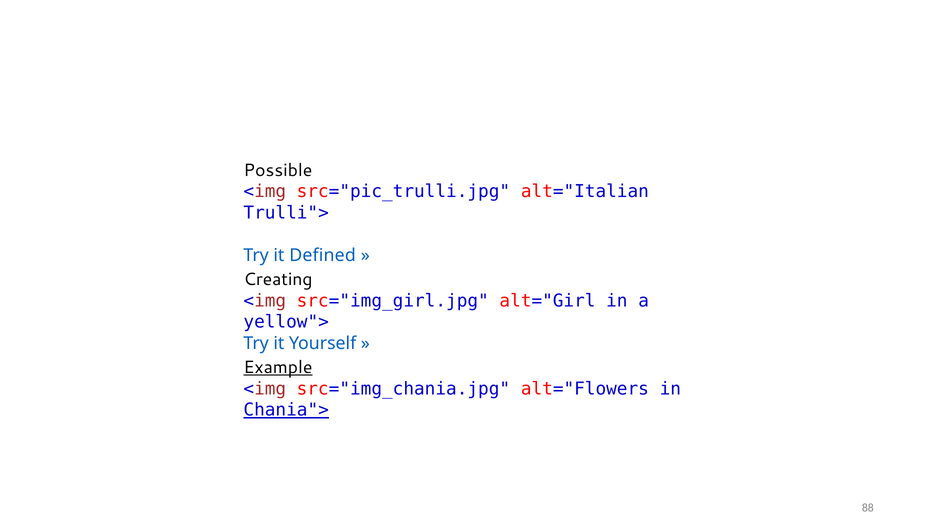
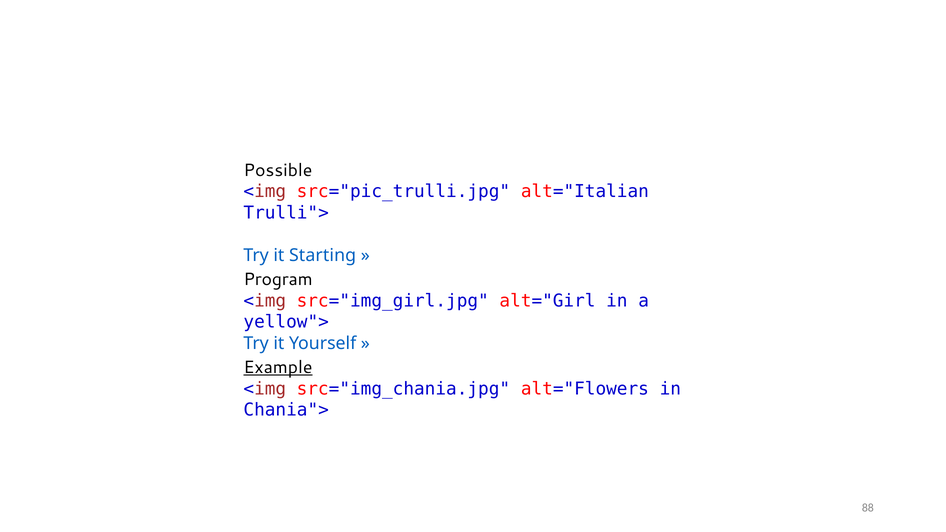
Defined: Defined -> Starting (323, 256)
Creating: Creating -> Program (278, 280)
Chania"> underline: present -> none (286, 410)
